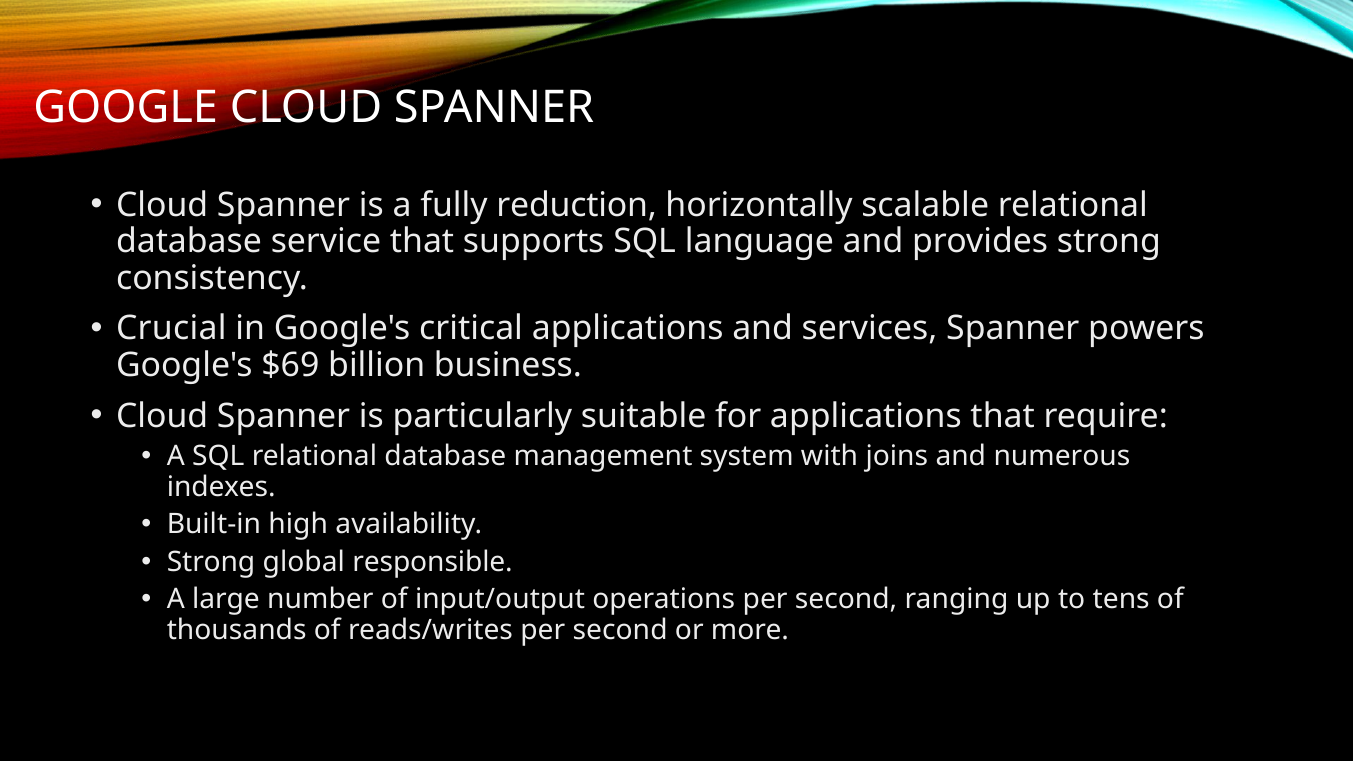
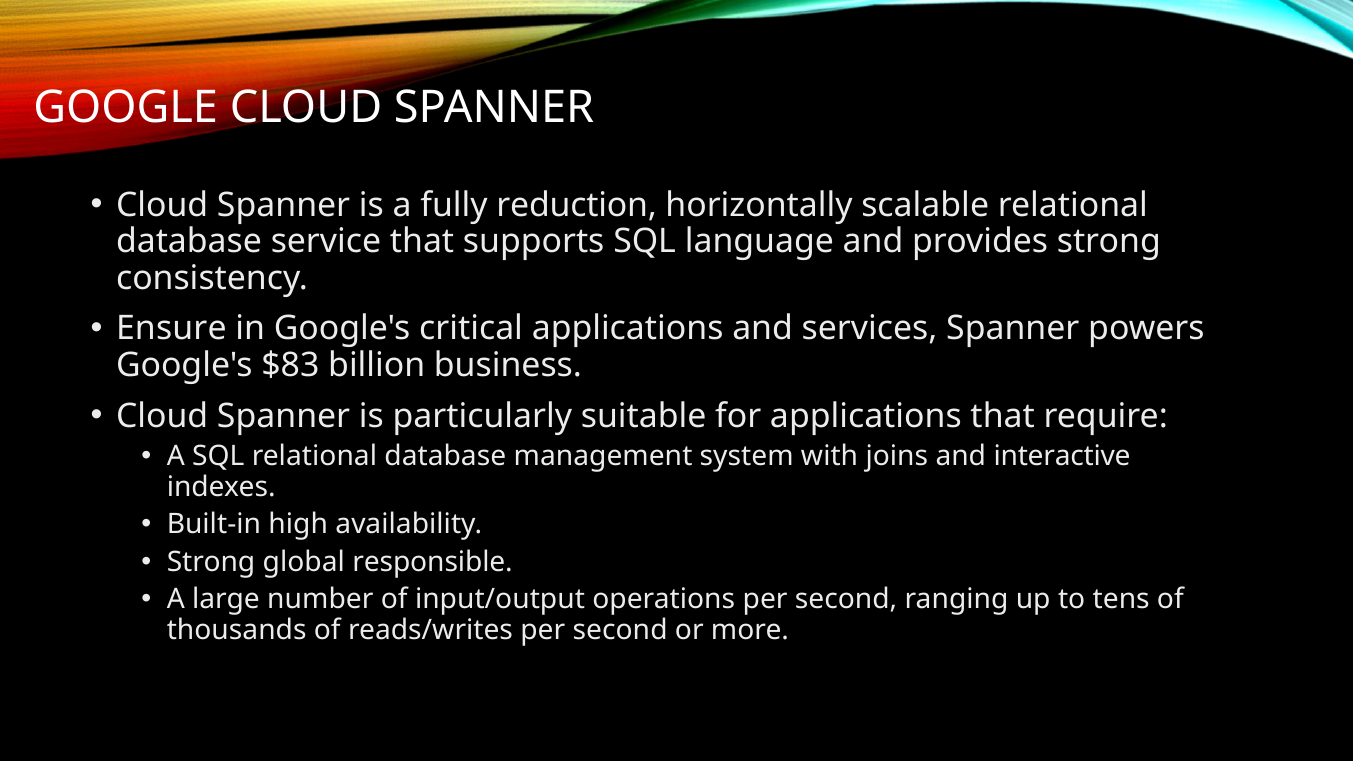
Crucial: Crucial -> Ensure (171, 329)
$69: $69 -> $83 (290, 365)
numerous: numerous -> interactive (1062, 456)
